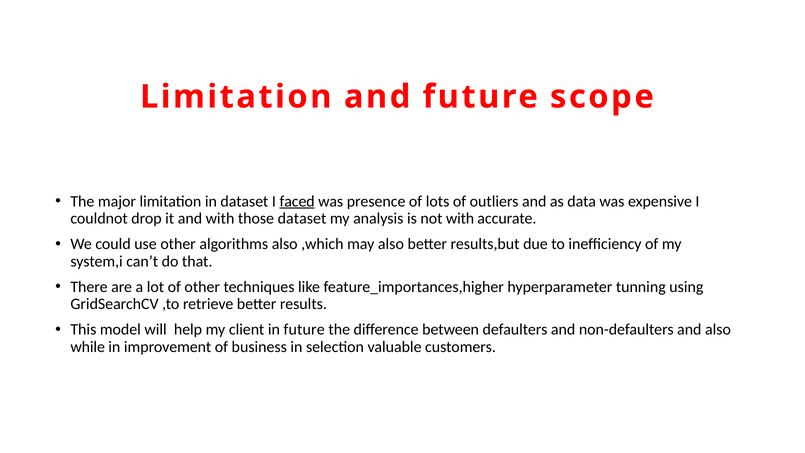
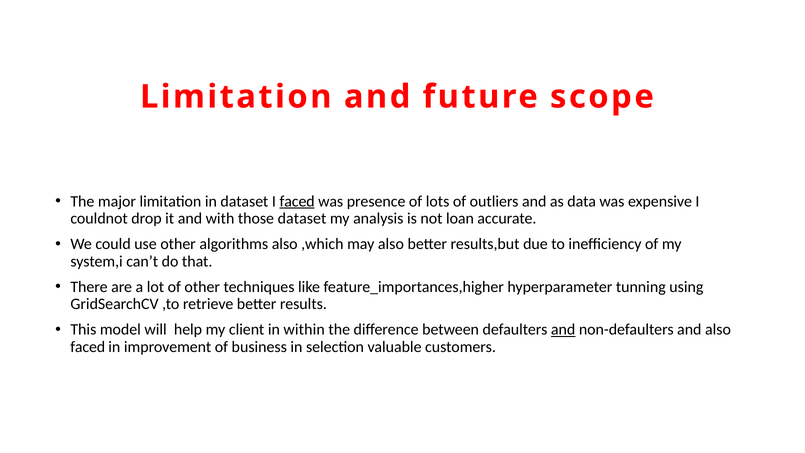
not with: with -> loan (460, 218)
in future: future -> within (304, 330)
and underline: none -> present (563, 330)
while: while -> faced (88, 347)
